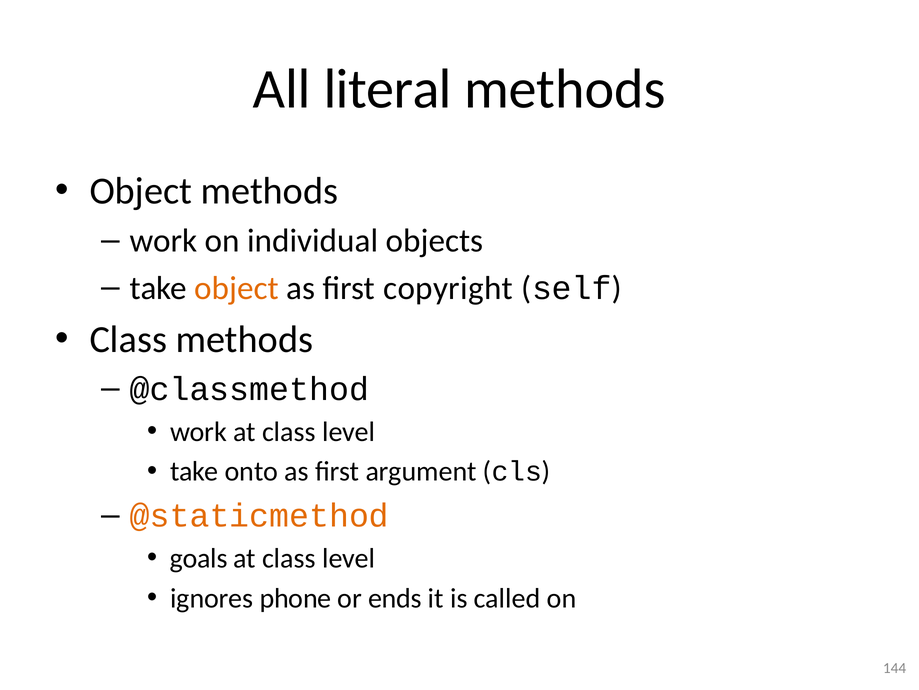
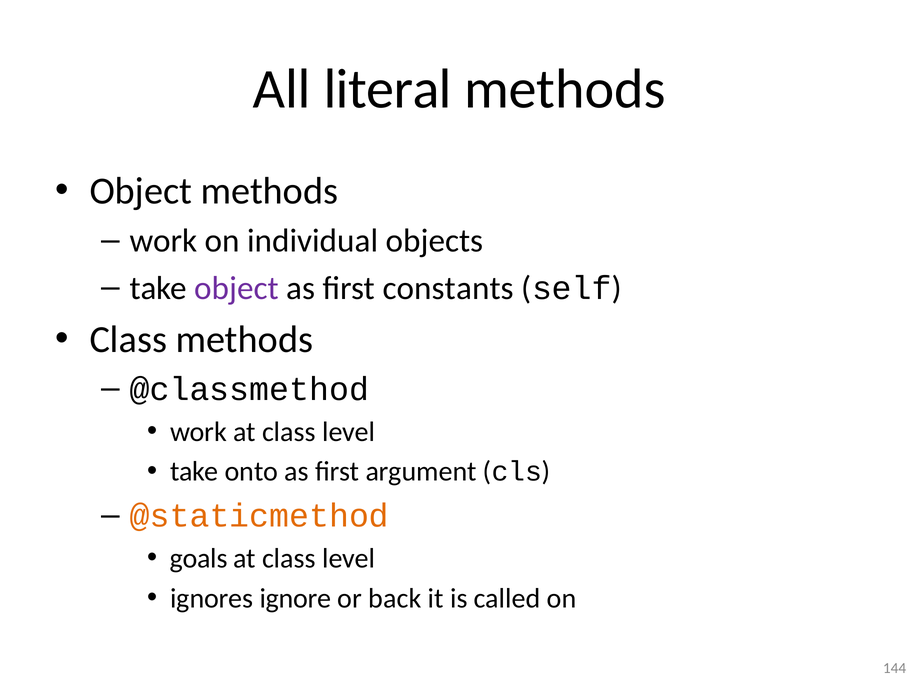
object colour: orange -> purple (237, 288)
copyright: copyright -> constants (448, 288)
phone: phone -> ignore (295, 598)
ends: ends -> back (395, 598)
